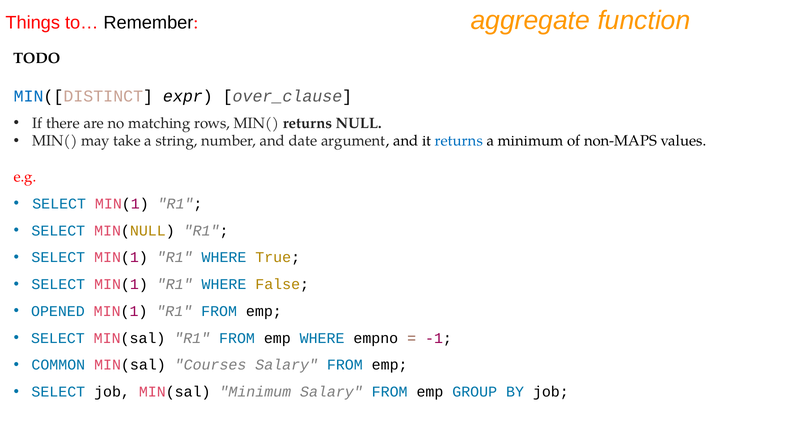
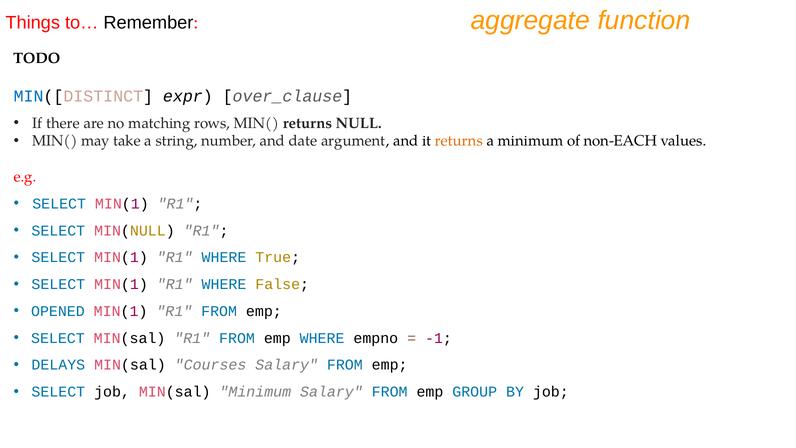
returns colour: blue -> orange (459, 141)
non-MAPS: non-MAPS -> non-EACH (621, 141)
COMMON: COMMON -> DELAYS (58, 365)
